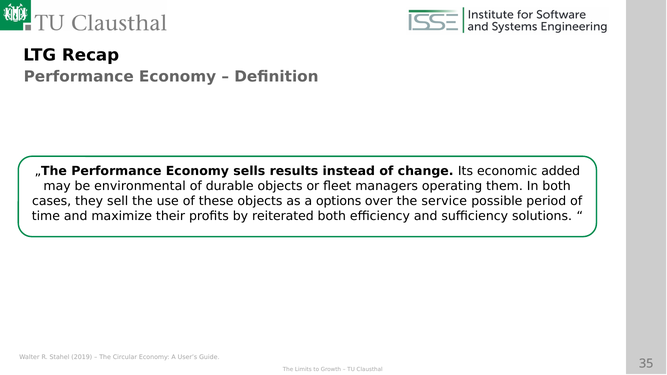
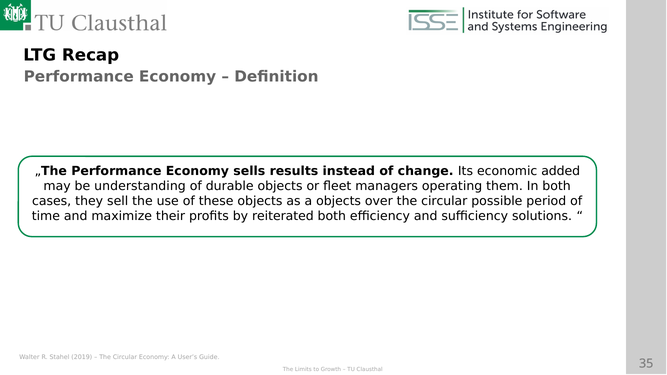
environmental: environmental -> understanding (140, 186)
a options: options -> objects (339, 201)
over the service: service -> circular (444, 201)
